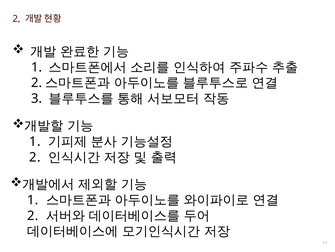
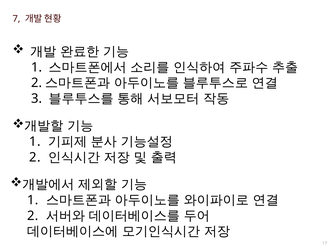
2: 2 -> 7 (16, 19)
